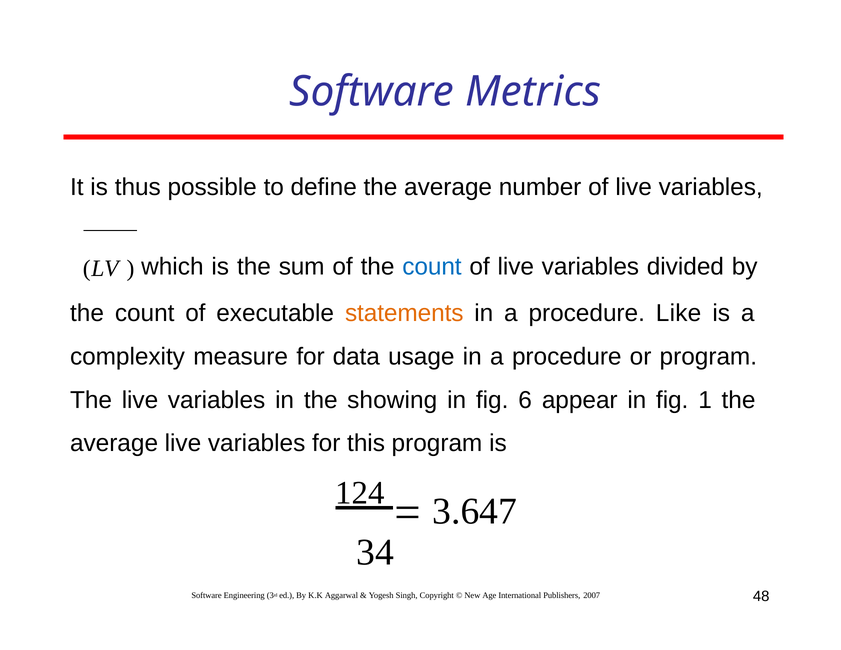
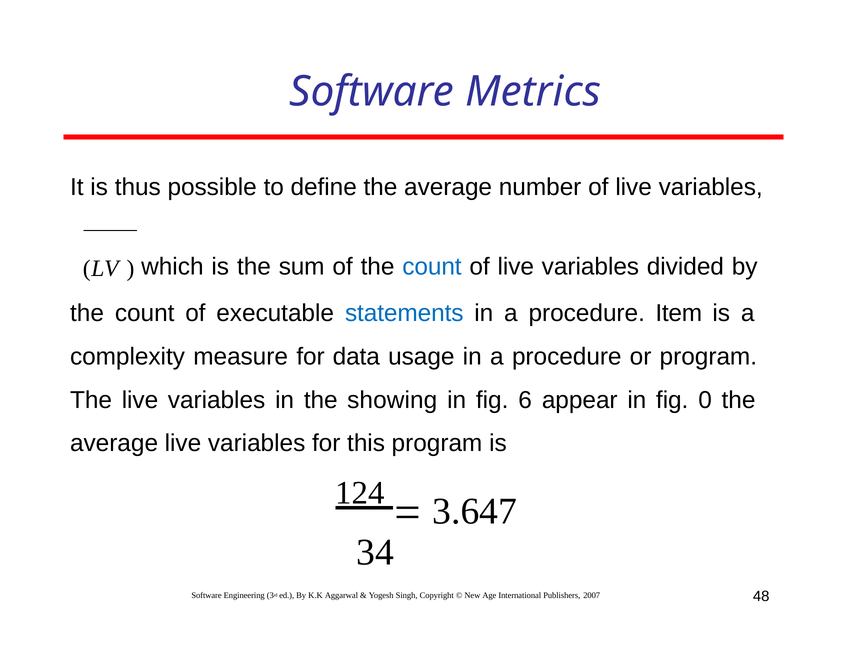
statements colour: orange -> blue (404, 313)
Like: Like -> Item (679, 313)
1: 1 -> 0 (705, 400)
